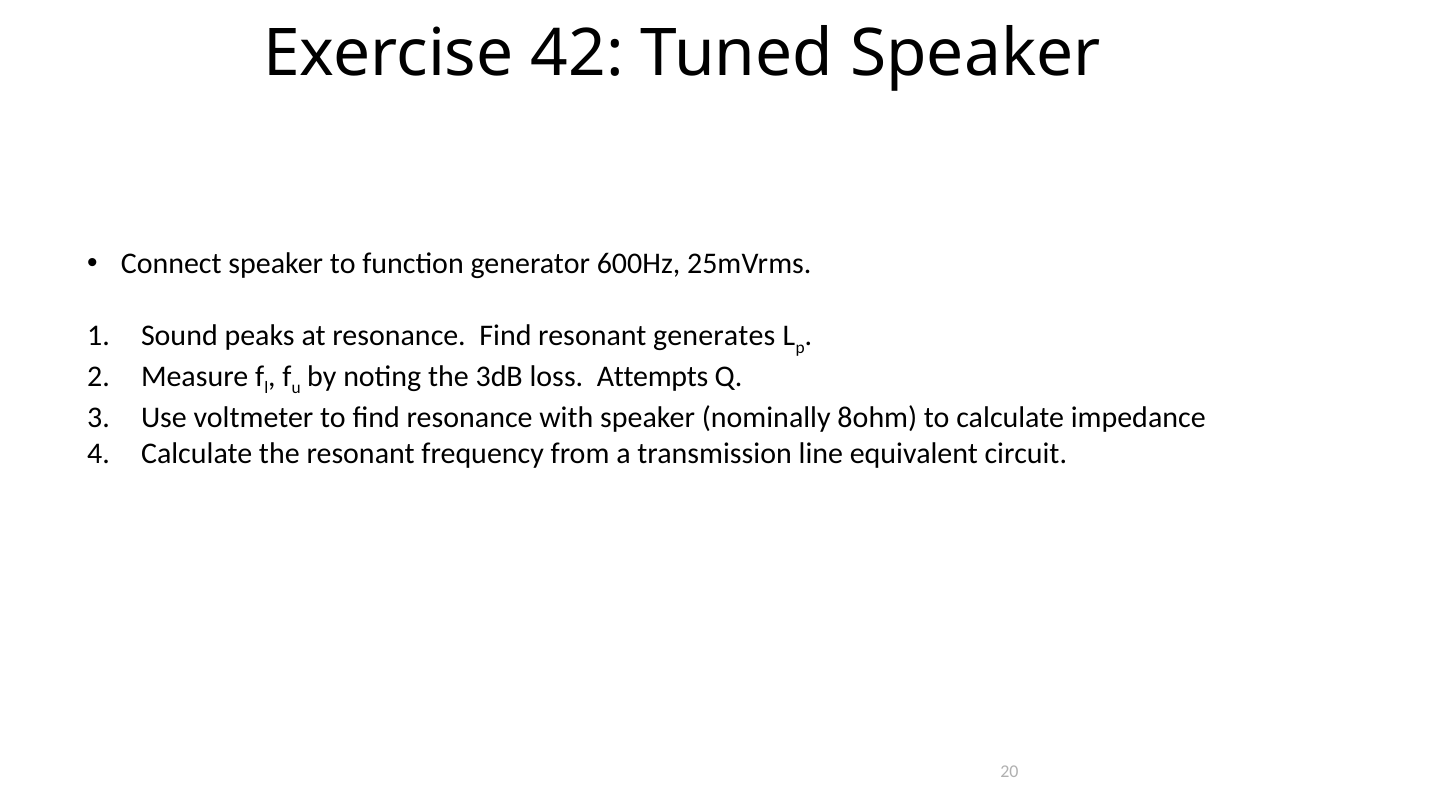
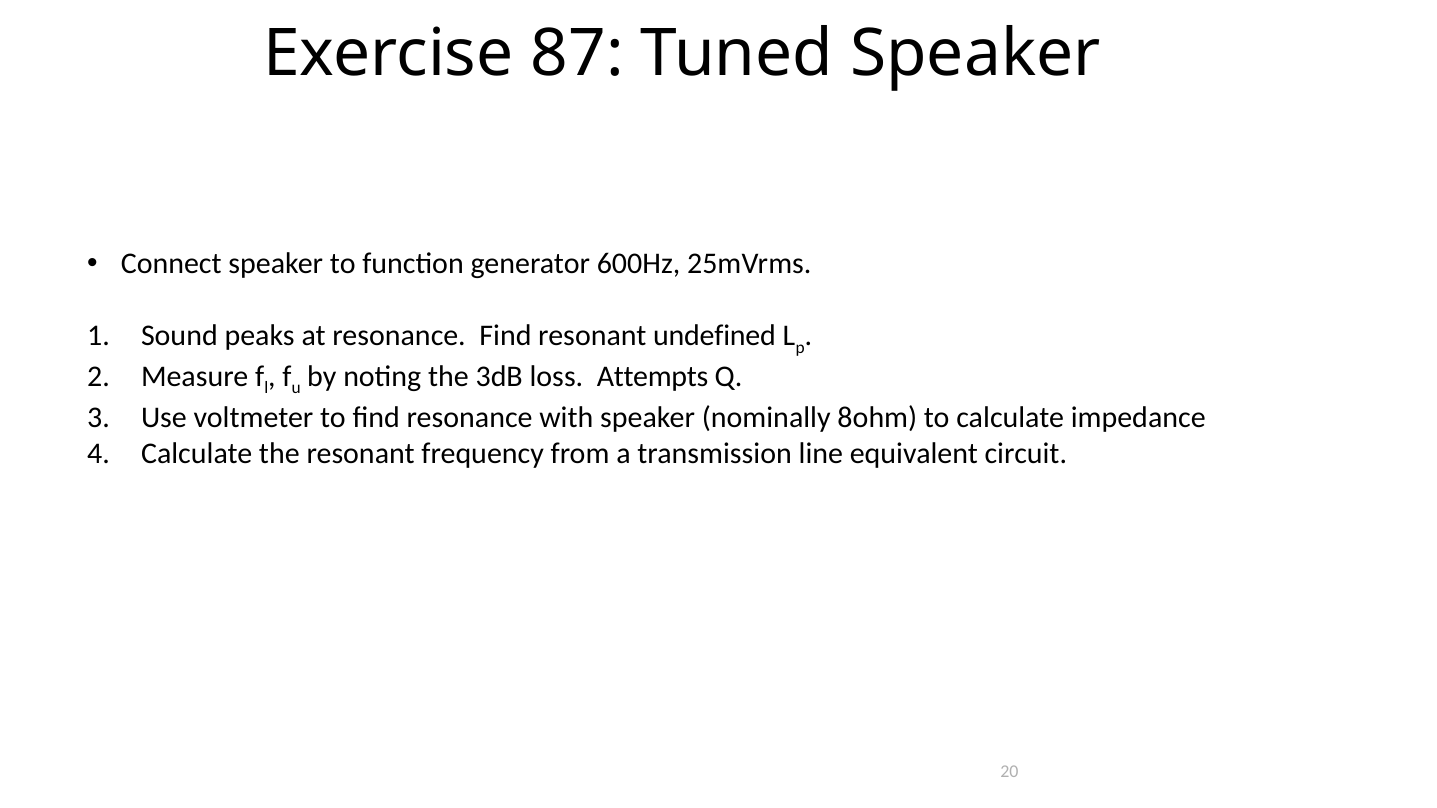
42: 42 -> 87 (577, 54)
generates: generates -> undefined (714, 336)
